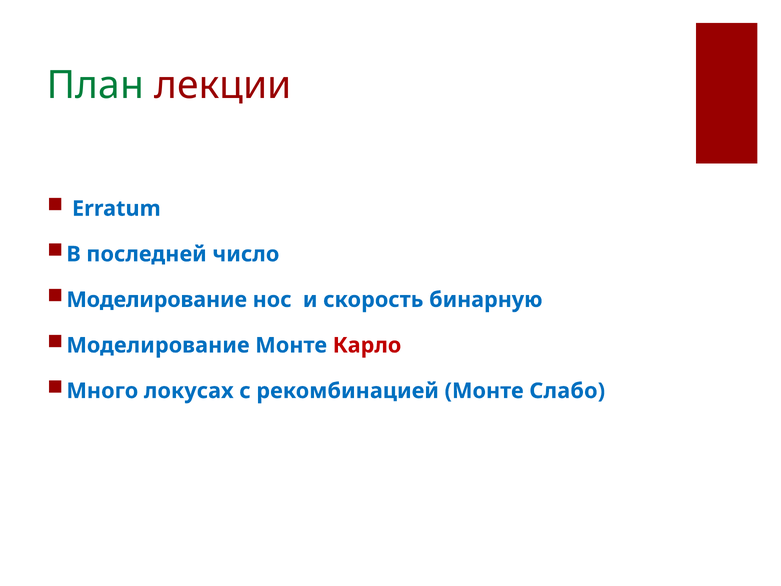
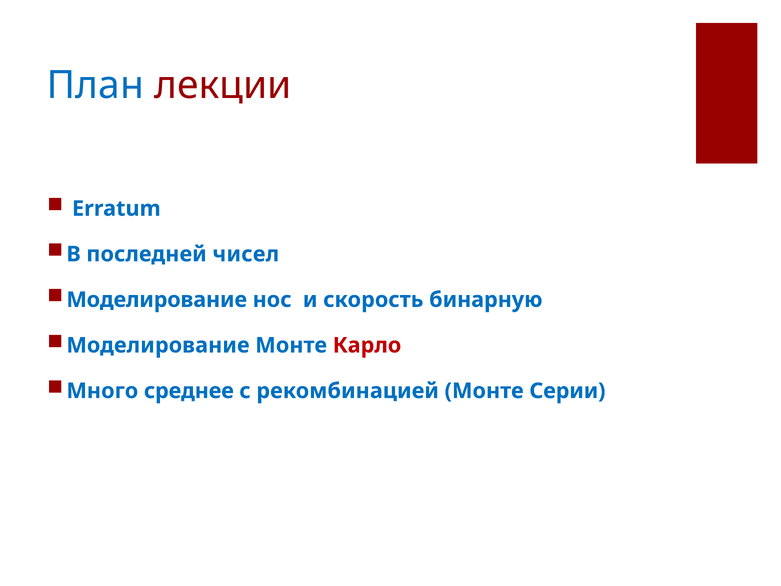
План colour: green -> blue (95, 85)
число: число -> чисел (246, 254)
локусах: локусах -> среднее (189, 391)
Слабо: Слабо -> Серии (567, 391)
